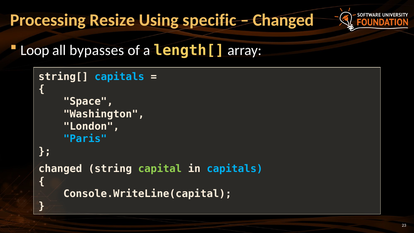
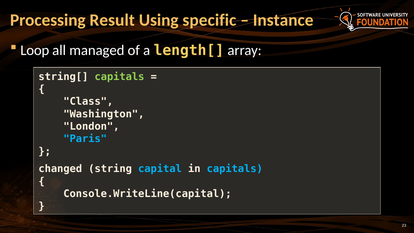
Resize: Resize -> Result (112, 20)
Changed: Changed -> Instance (283, 20)
bypasses: bypasses -> managed (97, 50)
capitals colour: light blue -> light green (119, 77)
Space: Space -> Class (88, 102)
capital colour: light green -> light blue (160, 169)
